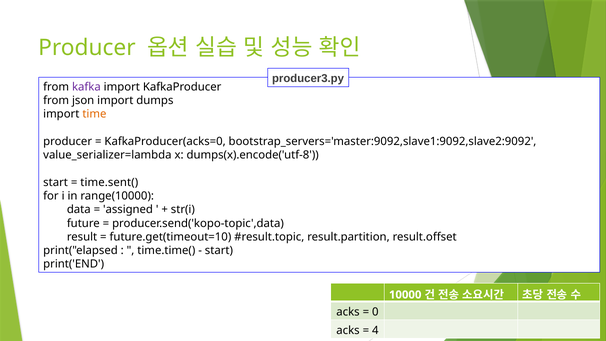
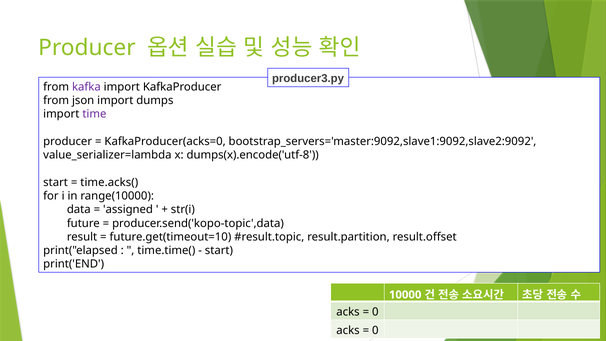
time colour: orange -> purple (94, 114)
time.sent(: time.sent( -> time.acks( (109, 182)
4: 4 -> 0 (375, 330)
